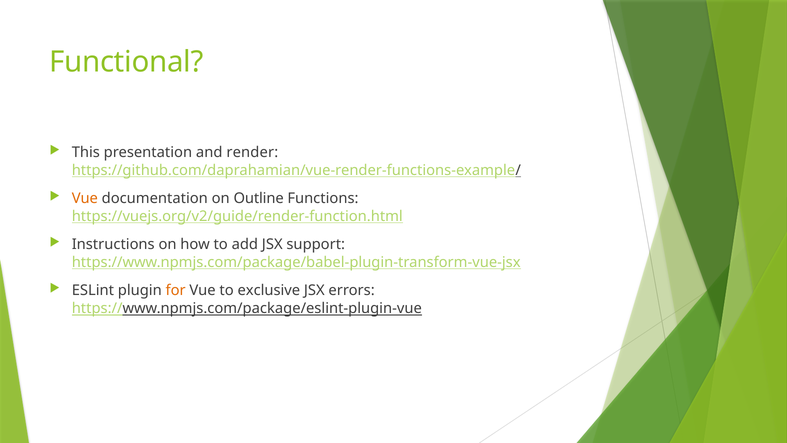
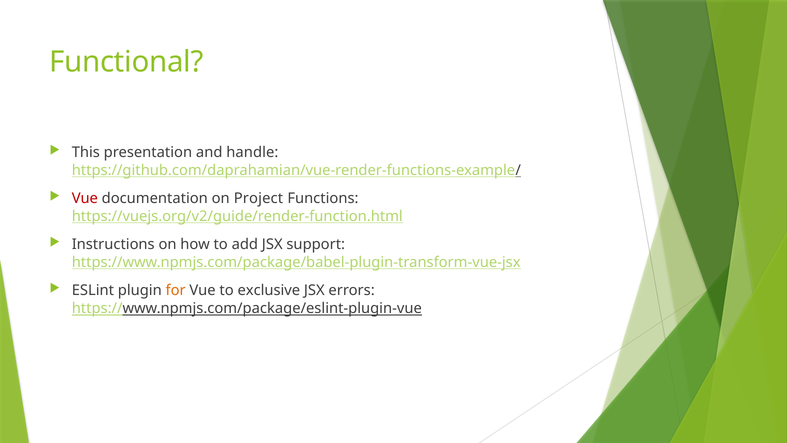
render: render -> handle (252, 152)
Vue colour: orange -> red (85, 198)
Outline: Outline -> Project (258, 198)
